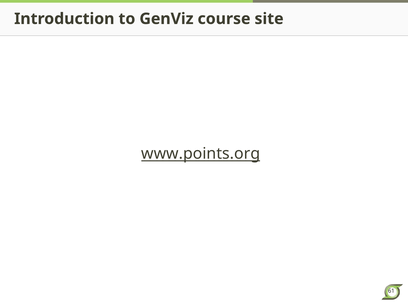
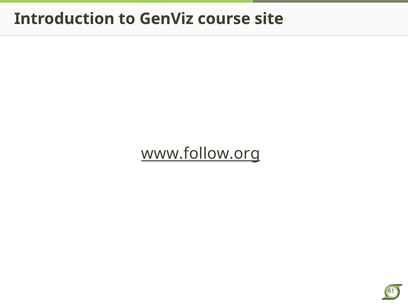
www.points.org: www.points.org -> www.follow.org (201, 154)
